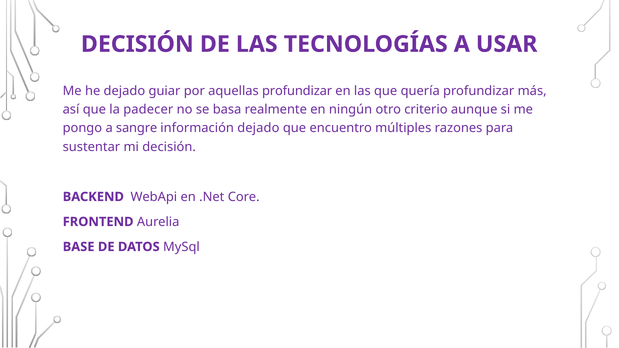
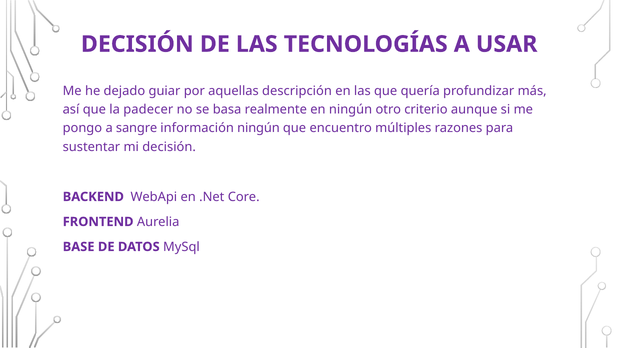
aquellas profundizar: profundizar -> descripción (297, 91)
información dejado: dejado -> ningún (258, 128)
